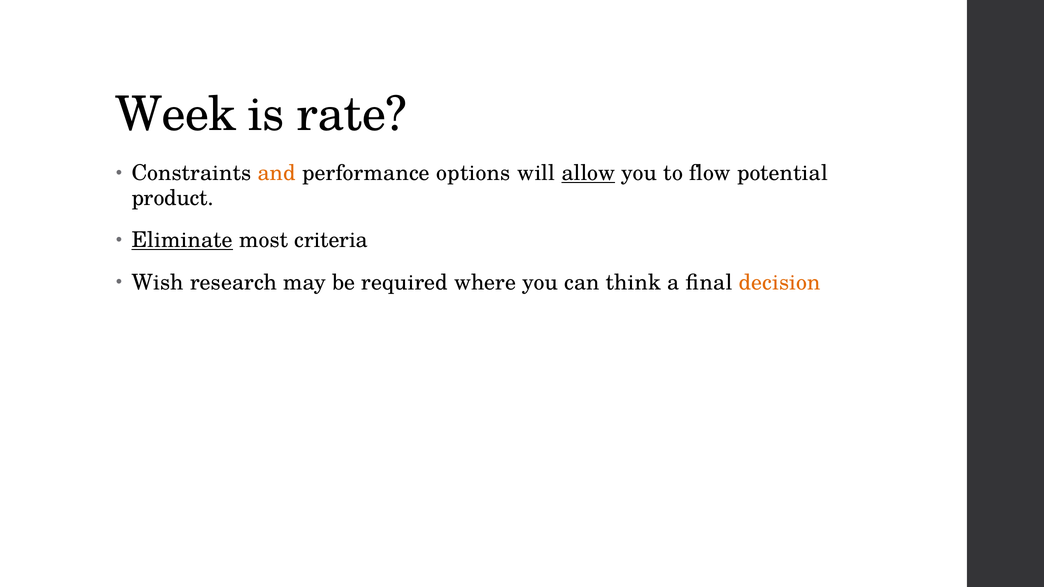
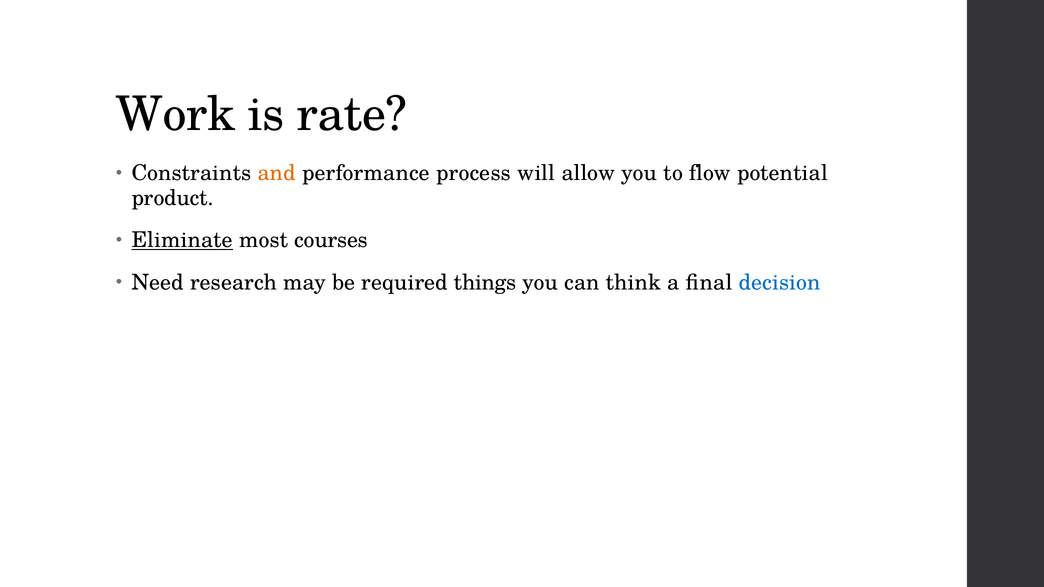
Week: Week -> Work (176, 115)
options: options -> process (473, 173)
allow underline: present -> none (588, 173)
criteria: criteria -> courses (331, 240)
Wish: Wish -> Need (158, 283)
where: where -> things (485, 283)
decision colour: orange -> blue (780, 283)
